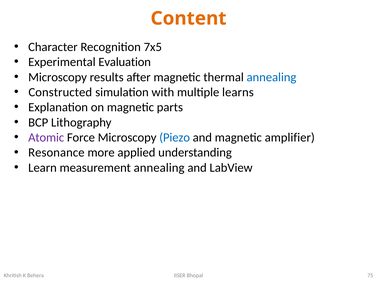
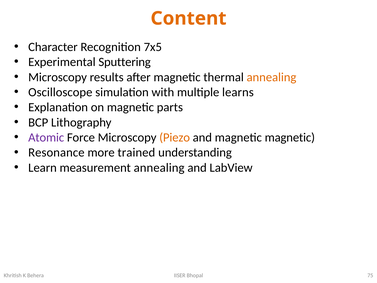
Evaluation: Evaluation -> Sputtering (125, 62)
annealing colour: blue -> orange (271, 77)
Constructed: Constructed -> Oscilloscope (60, 92)
Piezo colour: blue -> orange (175, 137)
magnetic amplifier: amplifier -> magnetic (290, 137)
applied: applied -> trained (136, 152)
